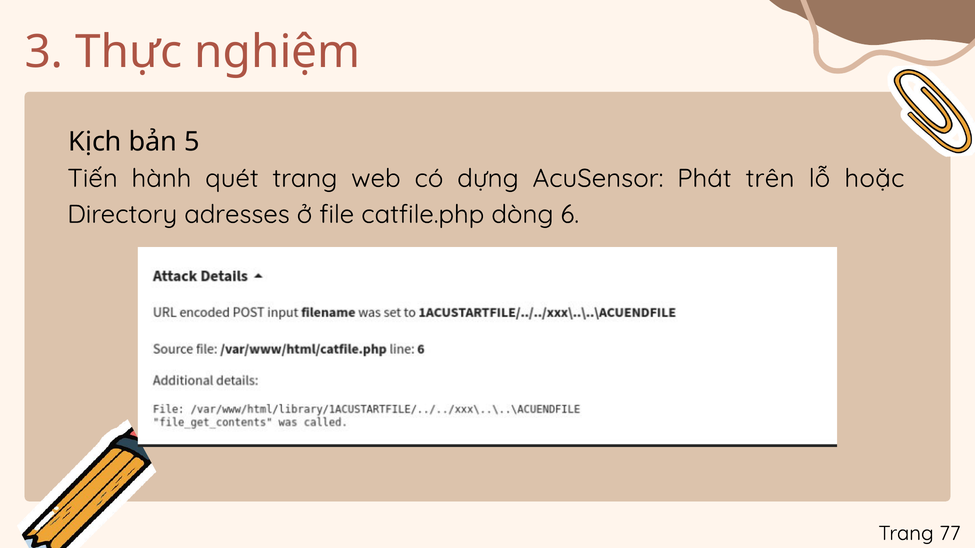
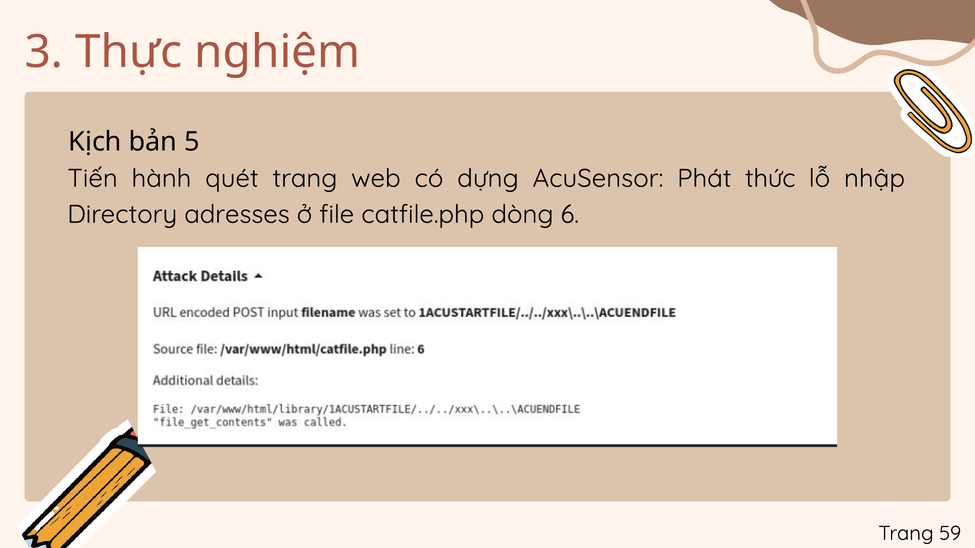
trên: trên -> thức (770, 179)
hoặc: hoặc -> nhập (875, 179)
77: 77 -> 59 (950, 534)
